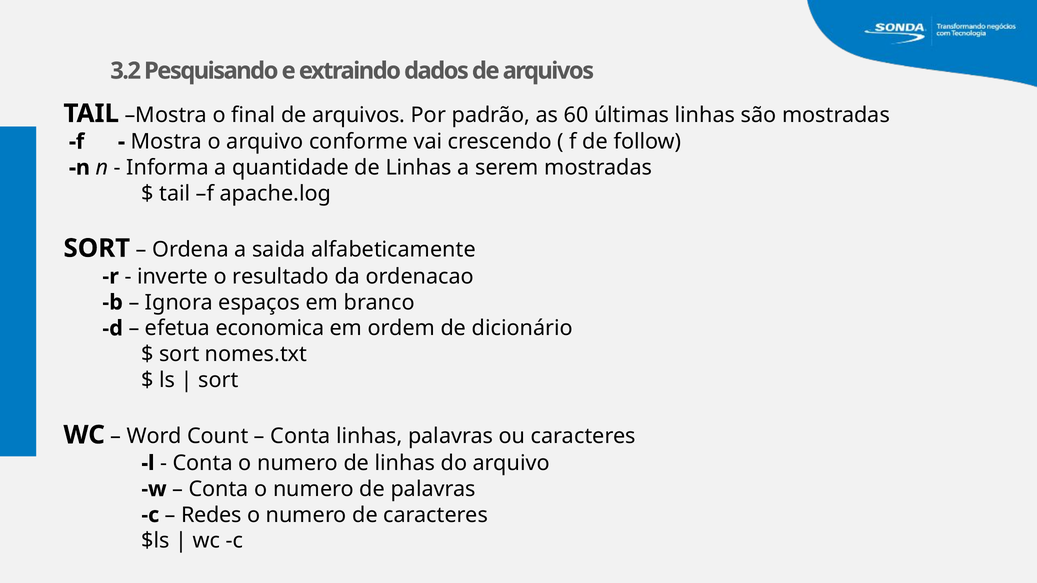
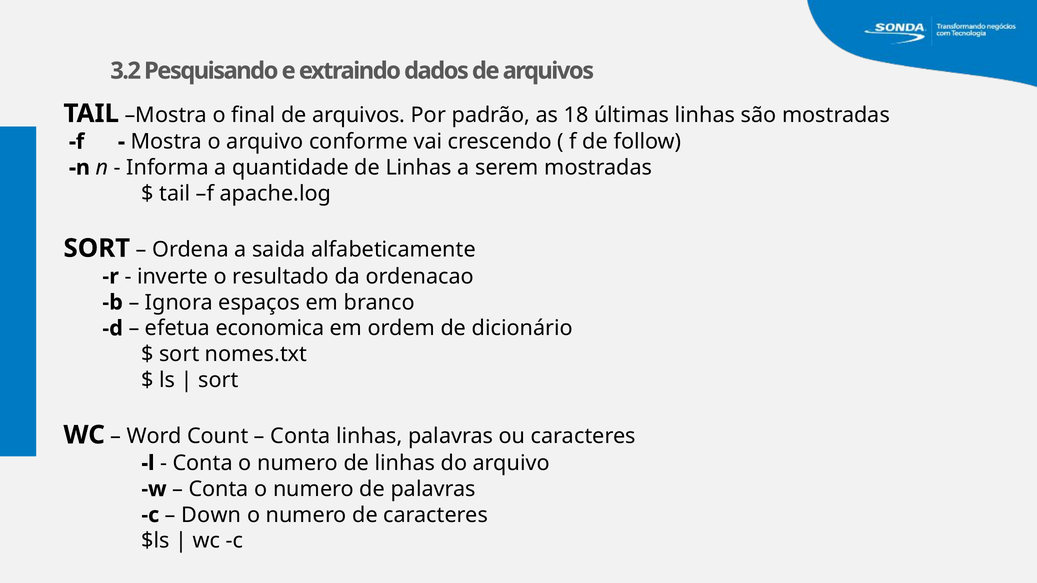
60: 60 -> 18 (576, 115)
Redes: Redes -> Down (211, 515)
